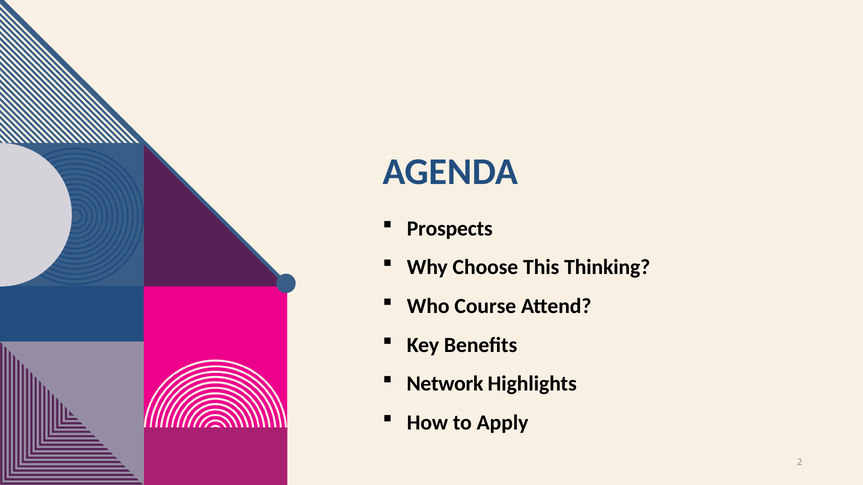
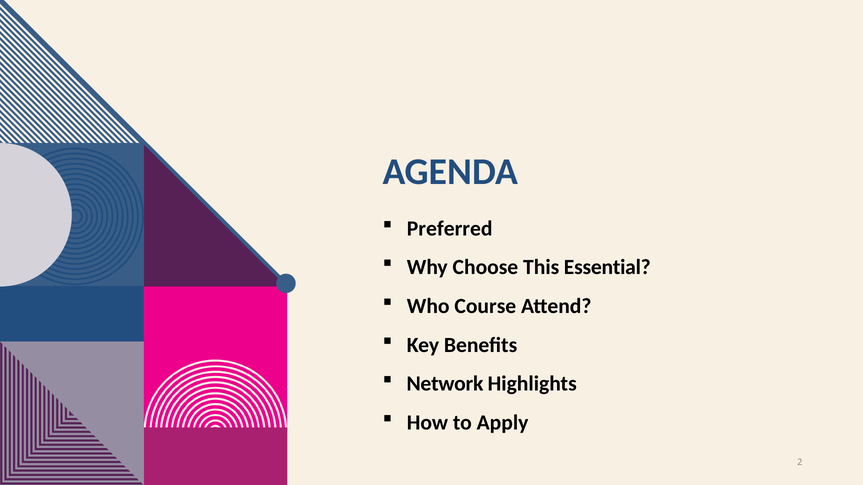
Prospects: Prospects -> Preferred (450, 229)
Thinking: Thinking -> Essential (607, 268)
